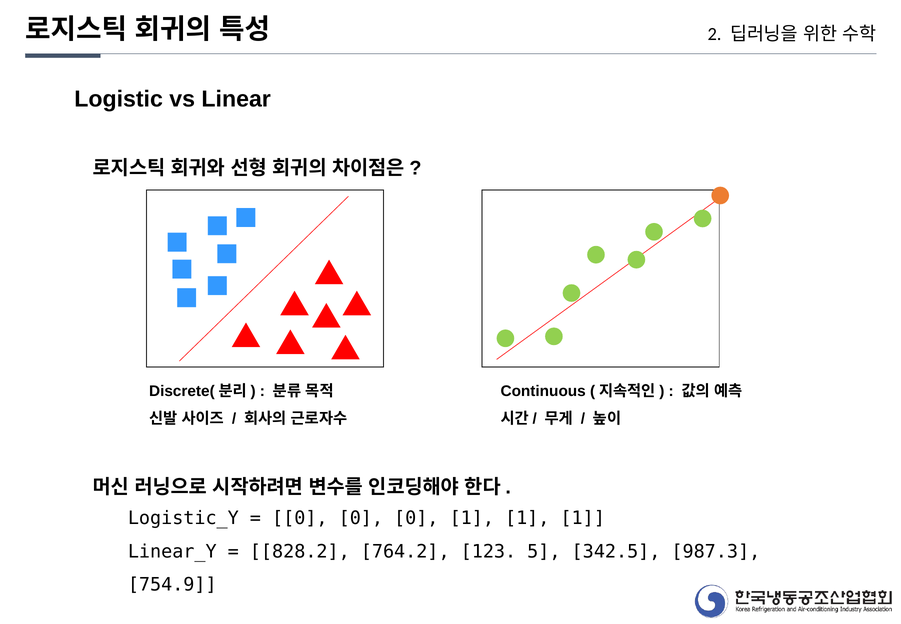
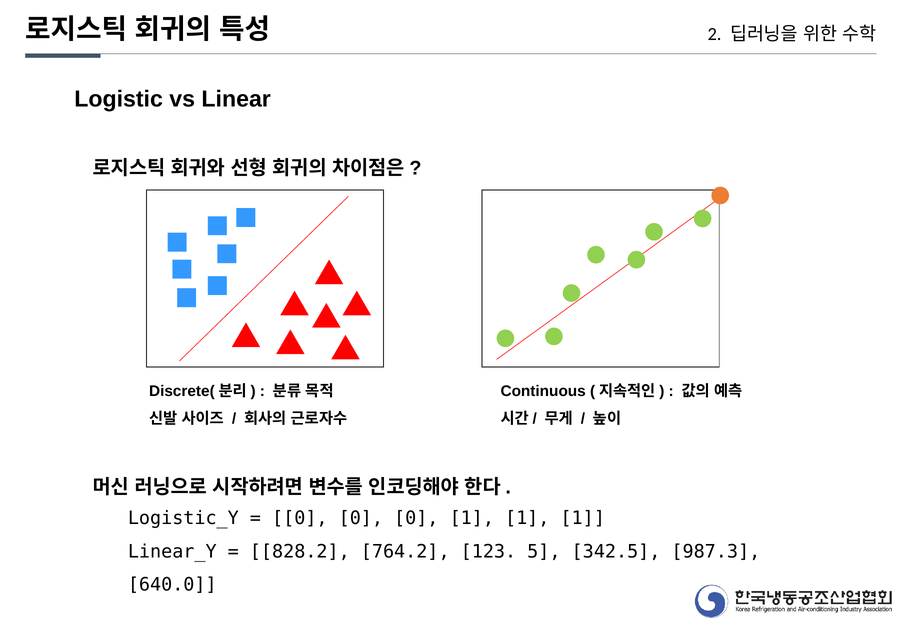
754.9: 754.9 -> 640.0 (172, 584)
